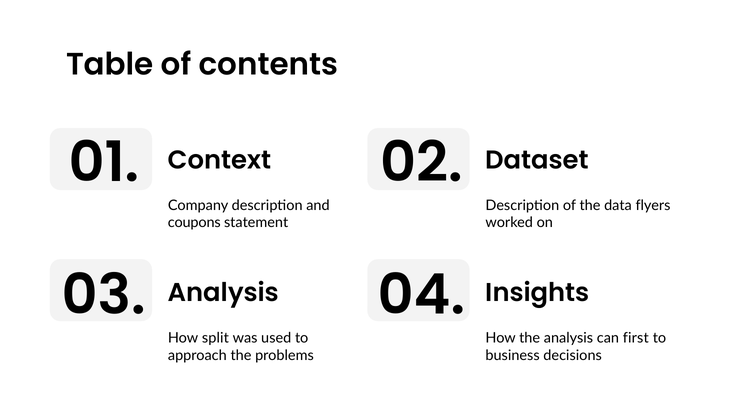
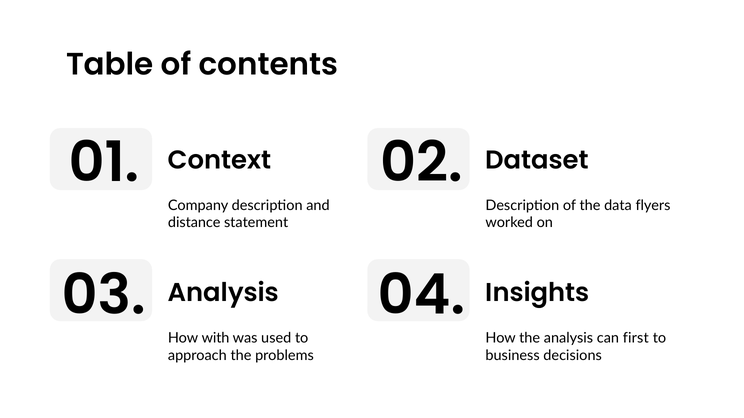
coupons: coupons -> distance (194, 223)
split: split -> with (216, 338)
